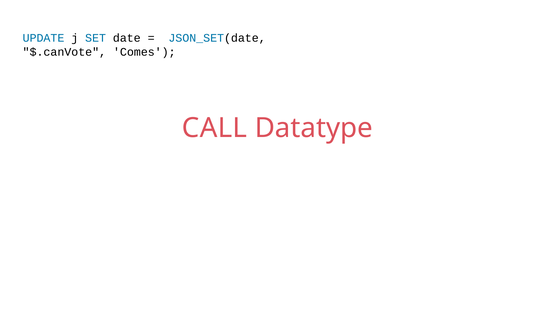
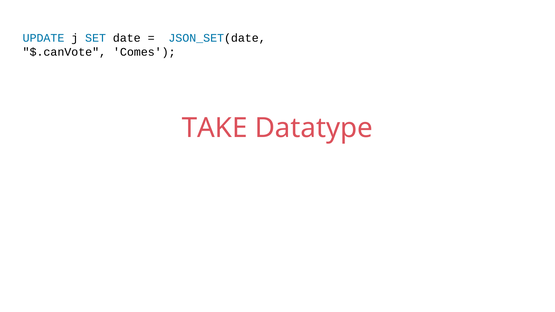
CALL: CALL -> TAKE (215, 128)
